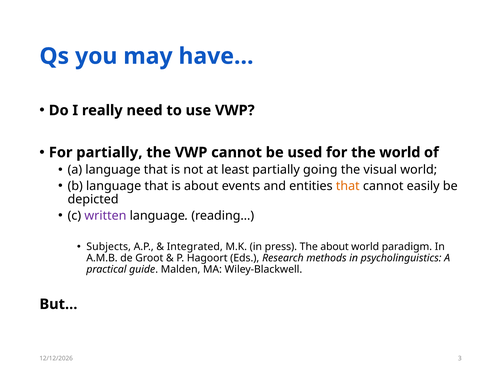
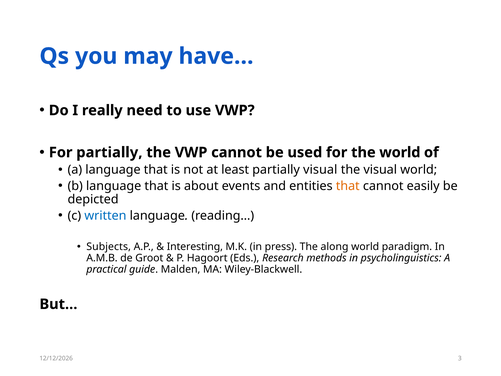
partially going: going -> visual (320, 170)
written colour: purple -> blue (105, 215)
Integrated: Integrated -> Interesting (195, 247)
The about: about -> along (334, 247)
